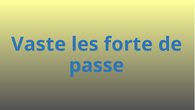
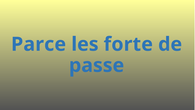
Vaste: Vaste -> Parce (39, 44)
